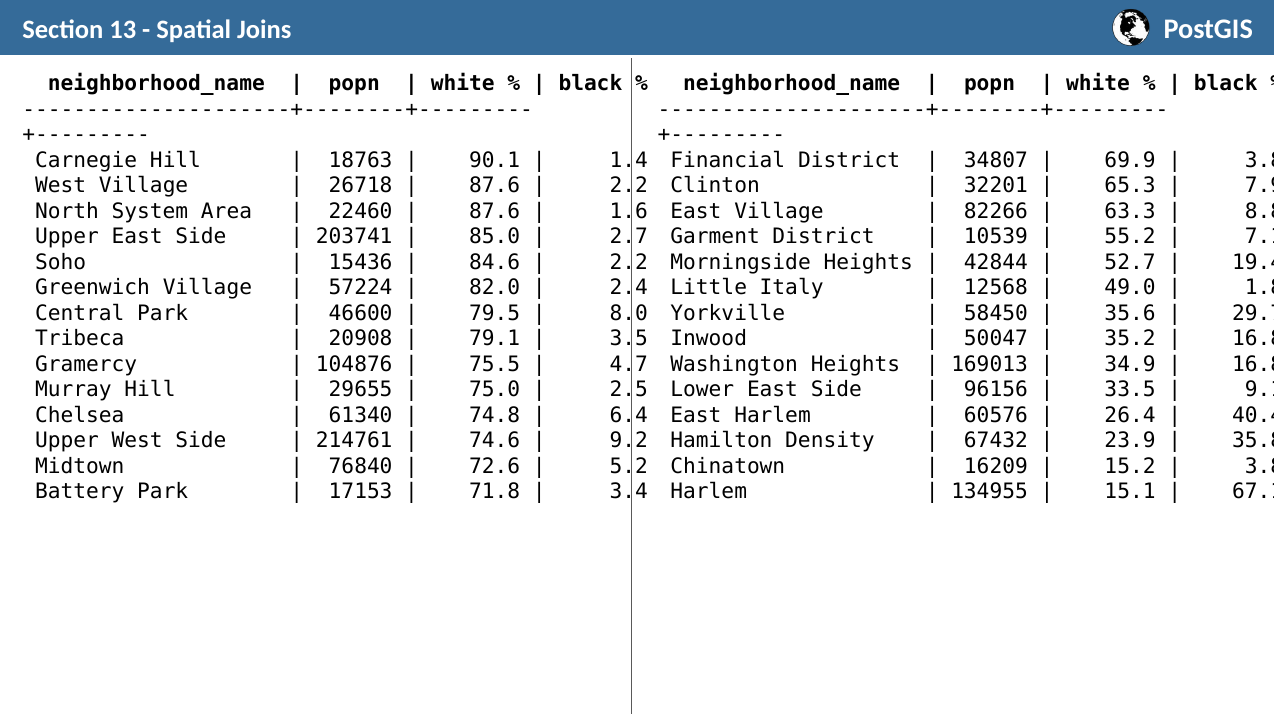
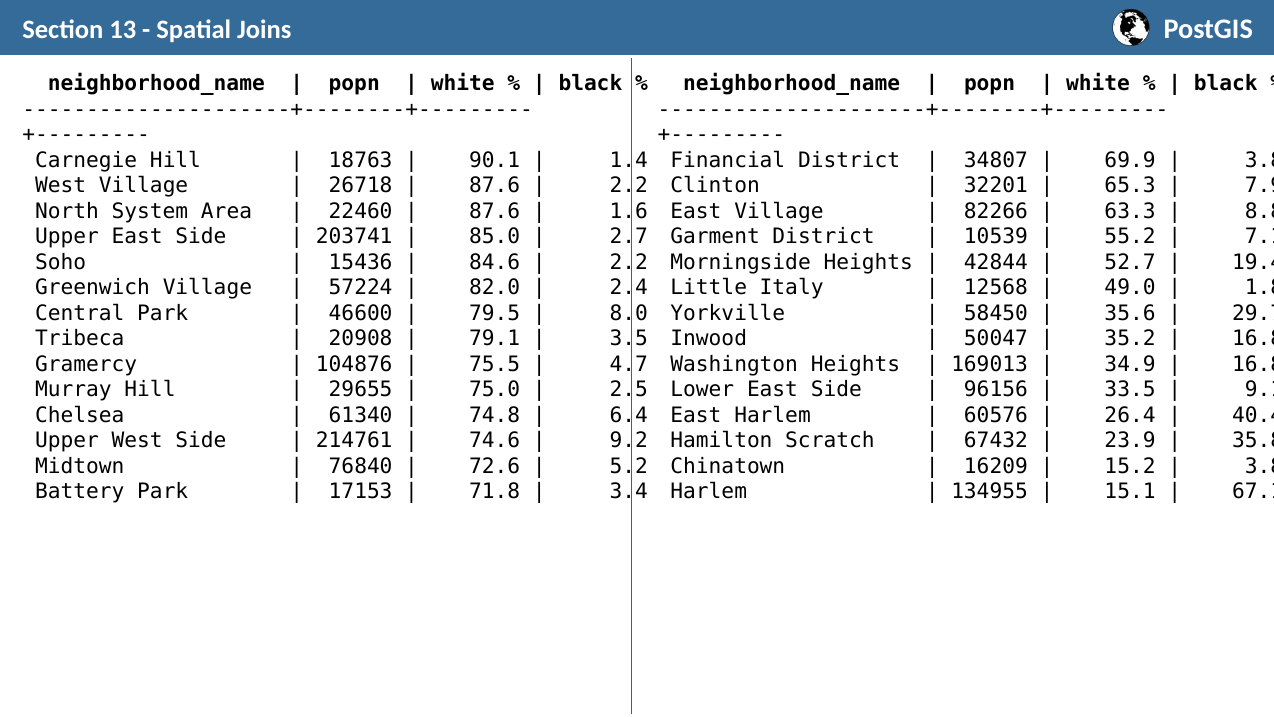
Density: Density -> Scratch (830, 441)
